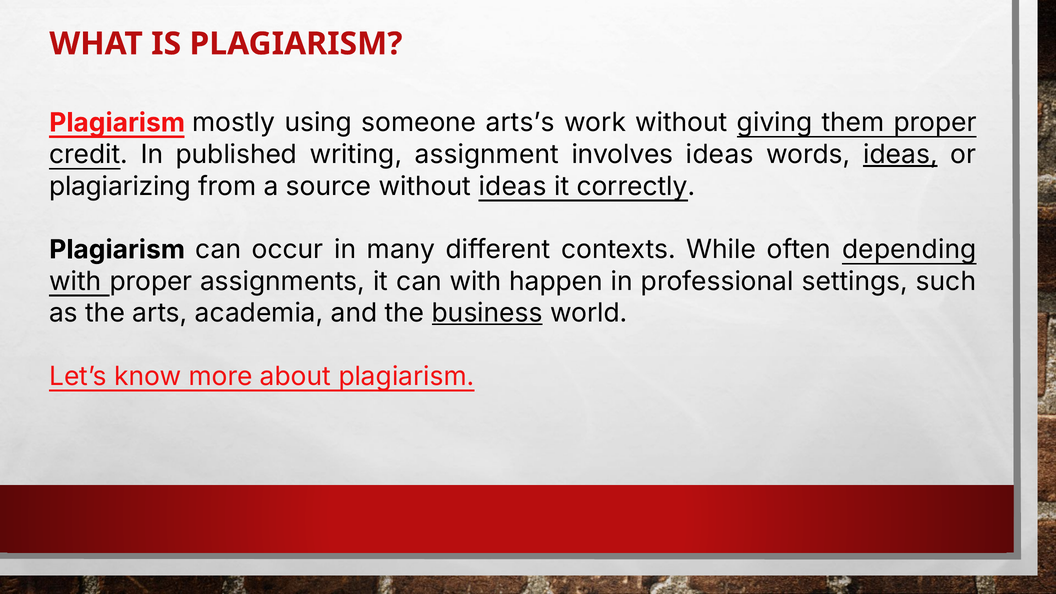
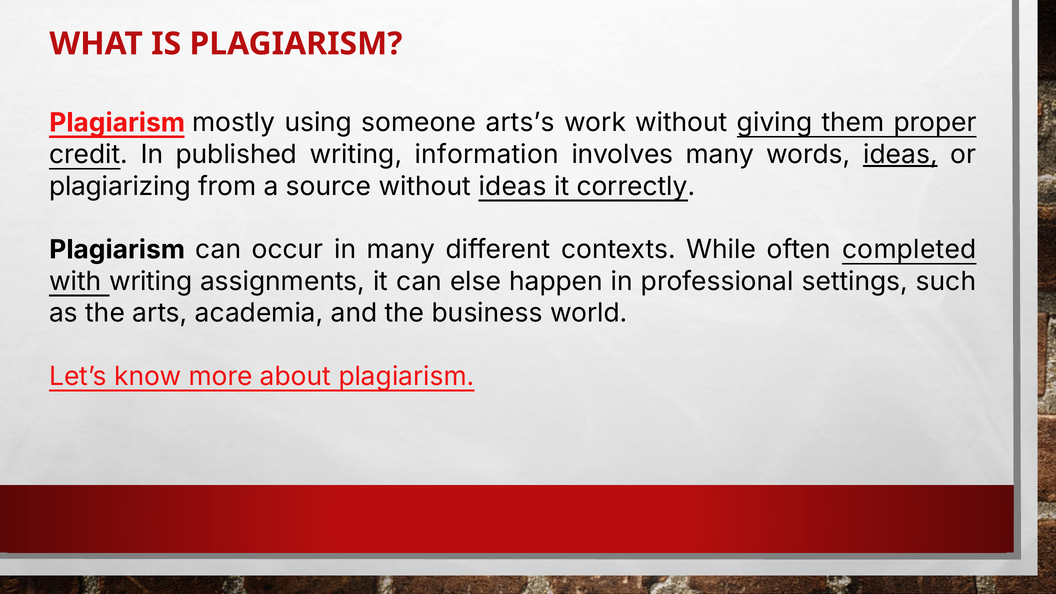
assignment: assignment -> information (487, 155)
involves ideas: ideas -> many (720, 155)
depending: depending -> completed (909, 250)
with proper: proper -> writing (151, 281)
can with: with -> else (476, 281)
business underline: present -> none (487, 313)
